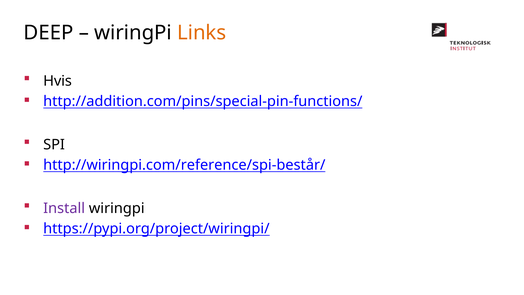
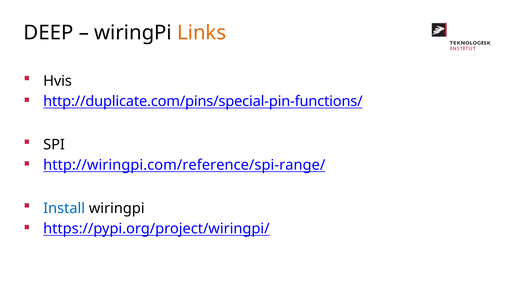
http://addition.com/pins/special-pin-functions/: http://addition.com/pins/special-pin-functions/ -> http://duplicate.com/pins/special-pin-functions/ (203, 101)
http://wiringpi.com/reference/spi-består/: http://wiringpi.com/reference/spi-består/ -> http://wiringpi.com/reference/spi-range/ (184, 165)
Install colour: purple -> blue (64, 208)
